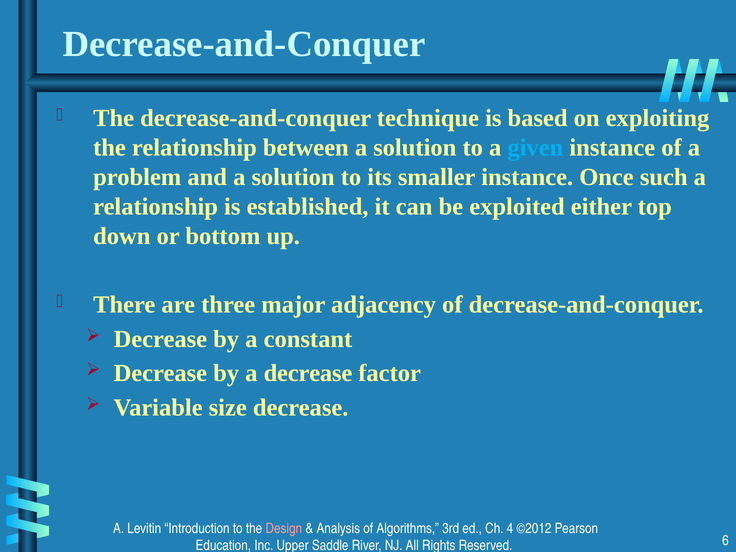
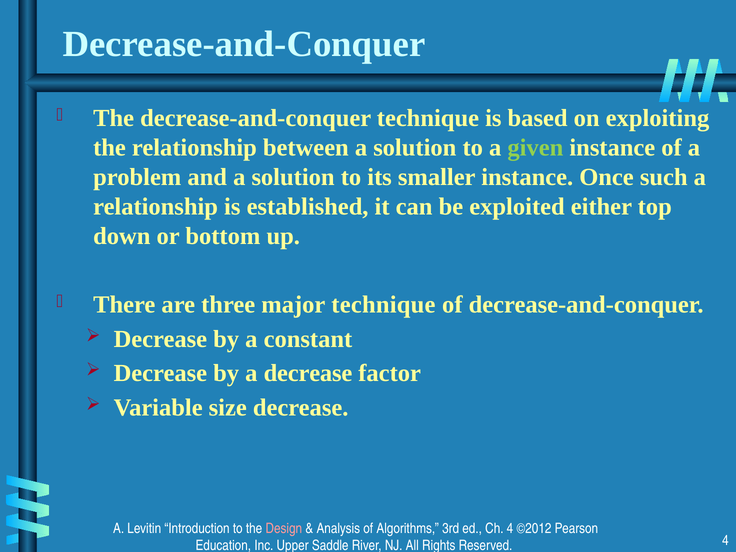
given colour: light blue -> light green (535, 148)
major adjacency: adjacency -> technique (383, 305)
6: 6 -> 4 (725, 541)
